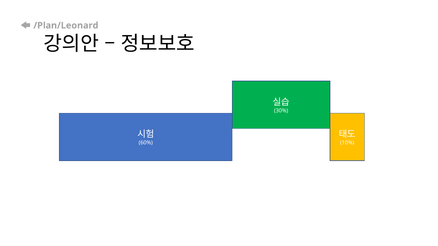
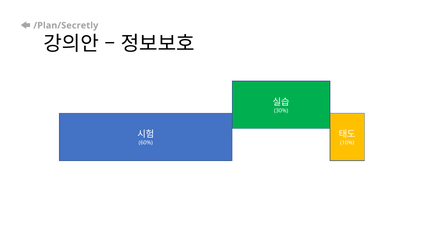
/Plan/Leonard: /Plan/Leonard -> /Plan/Secretly (66, 26)
